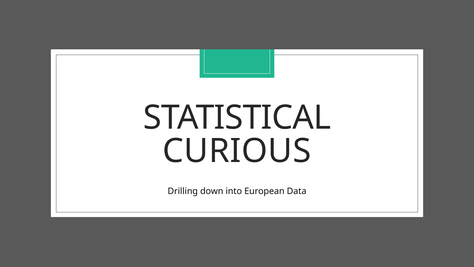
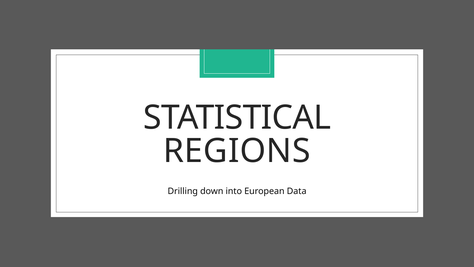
CURIOUS: CURIOUS -> REGIONS (237, 151)
